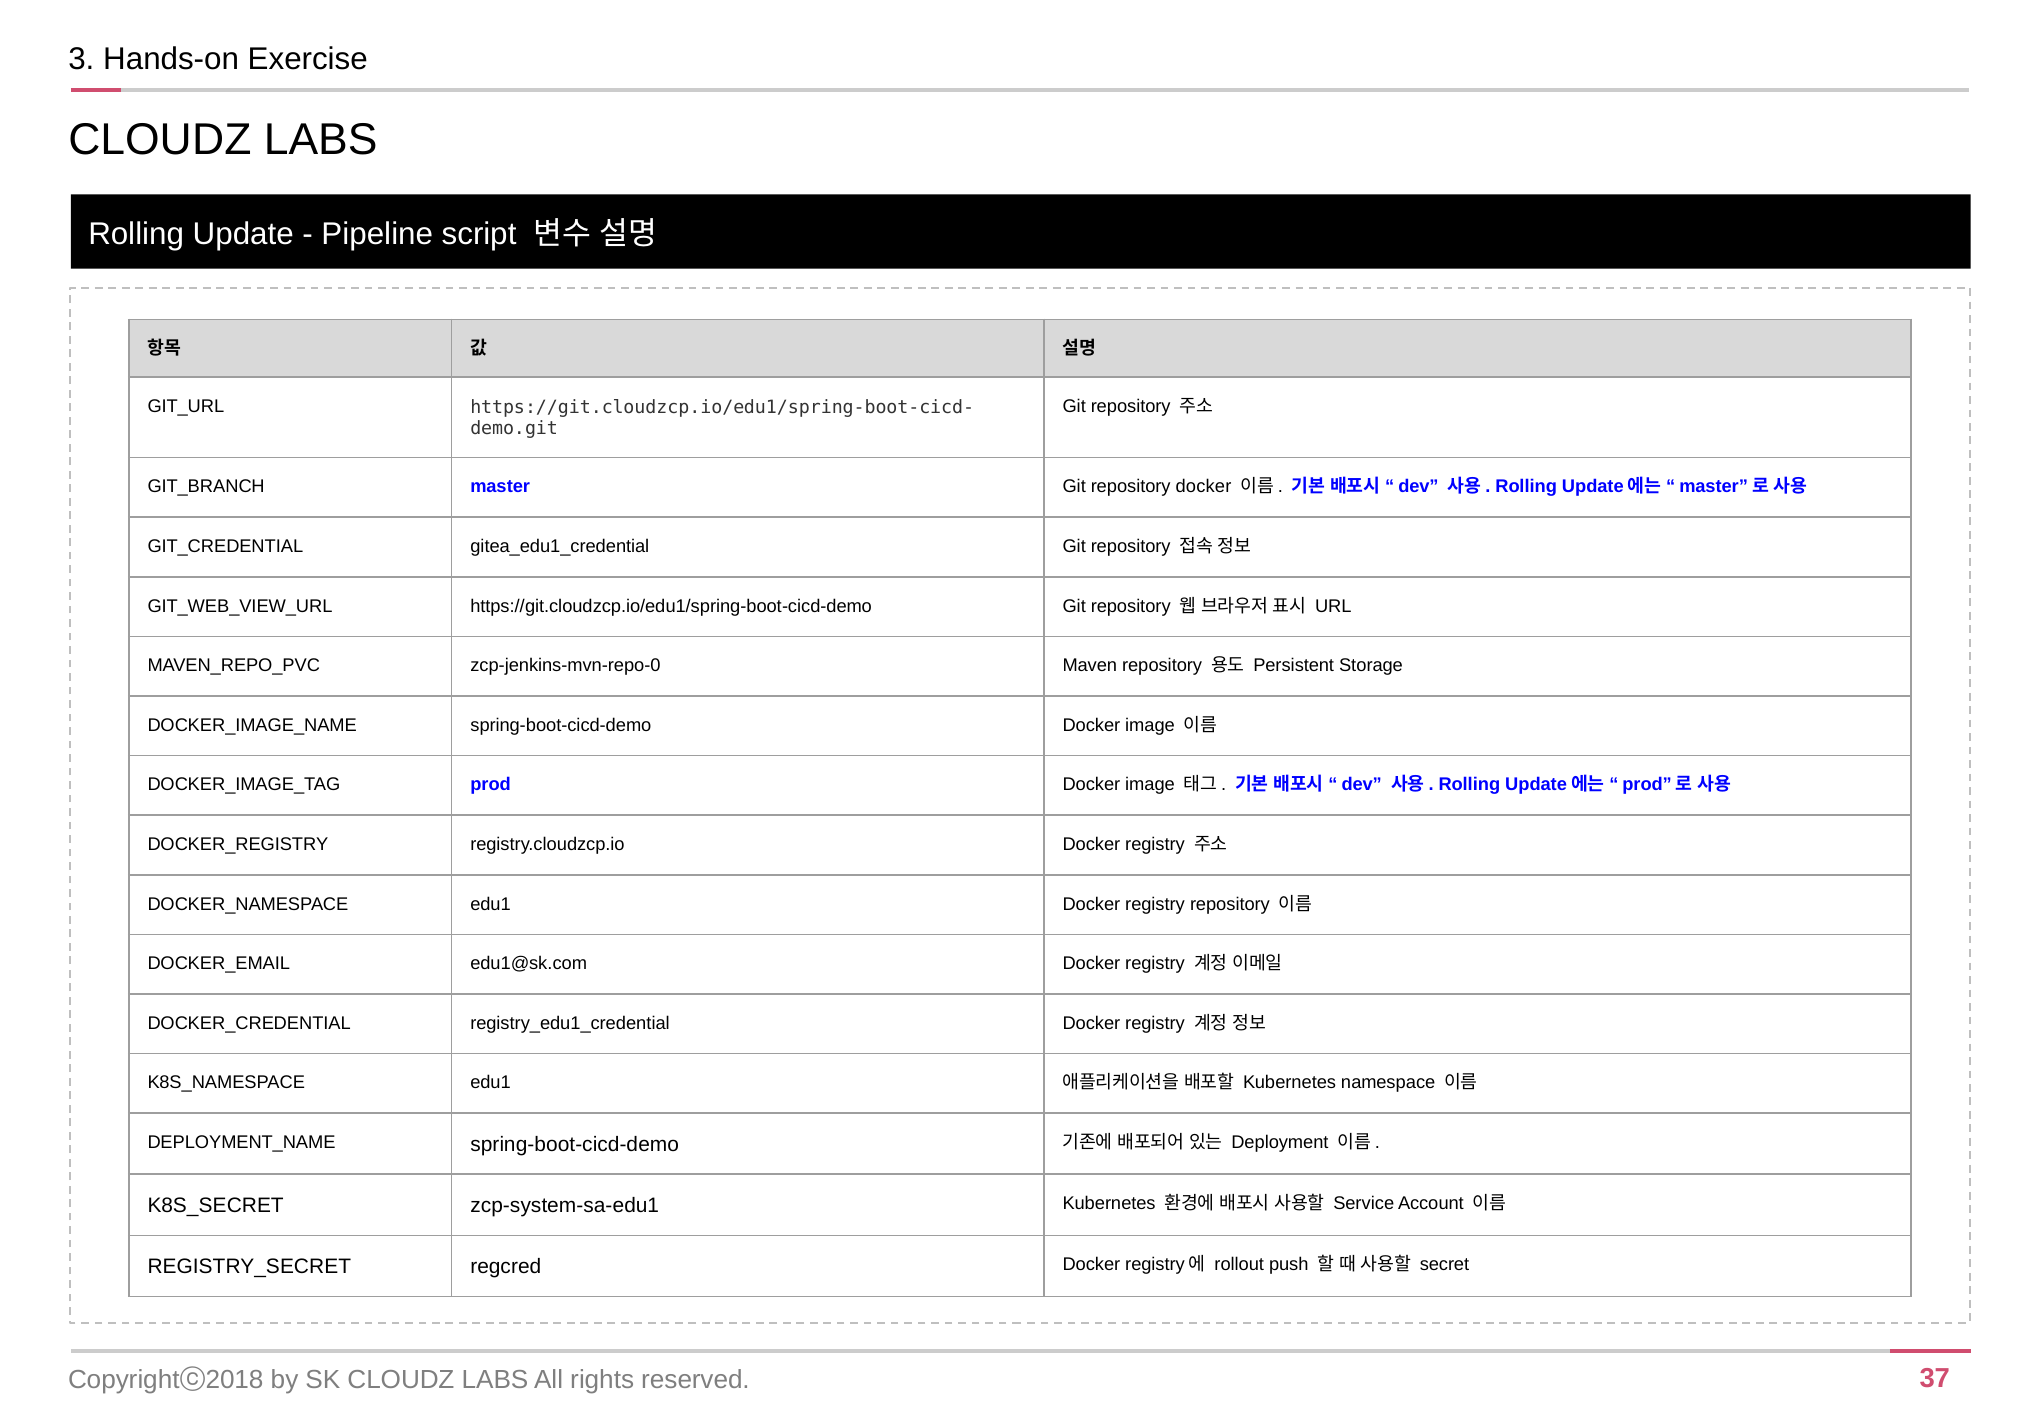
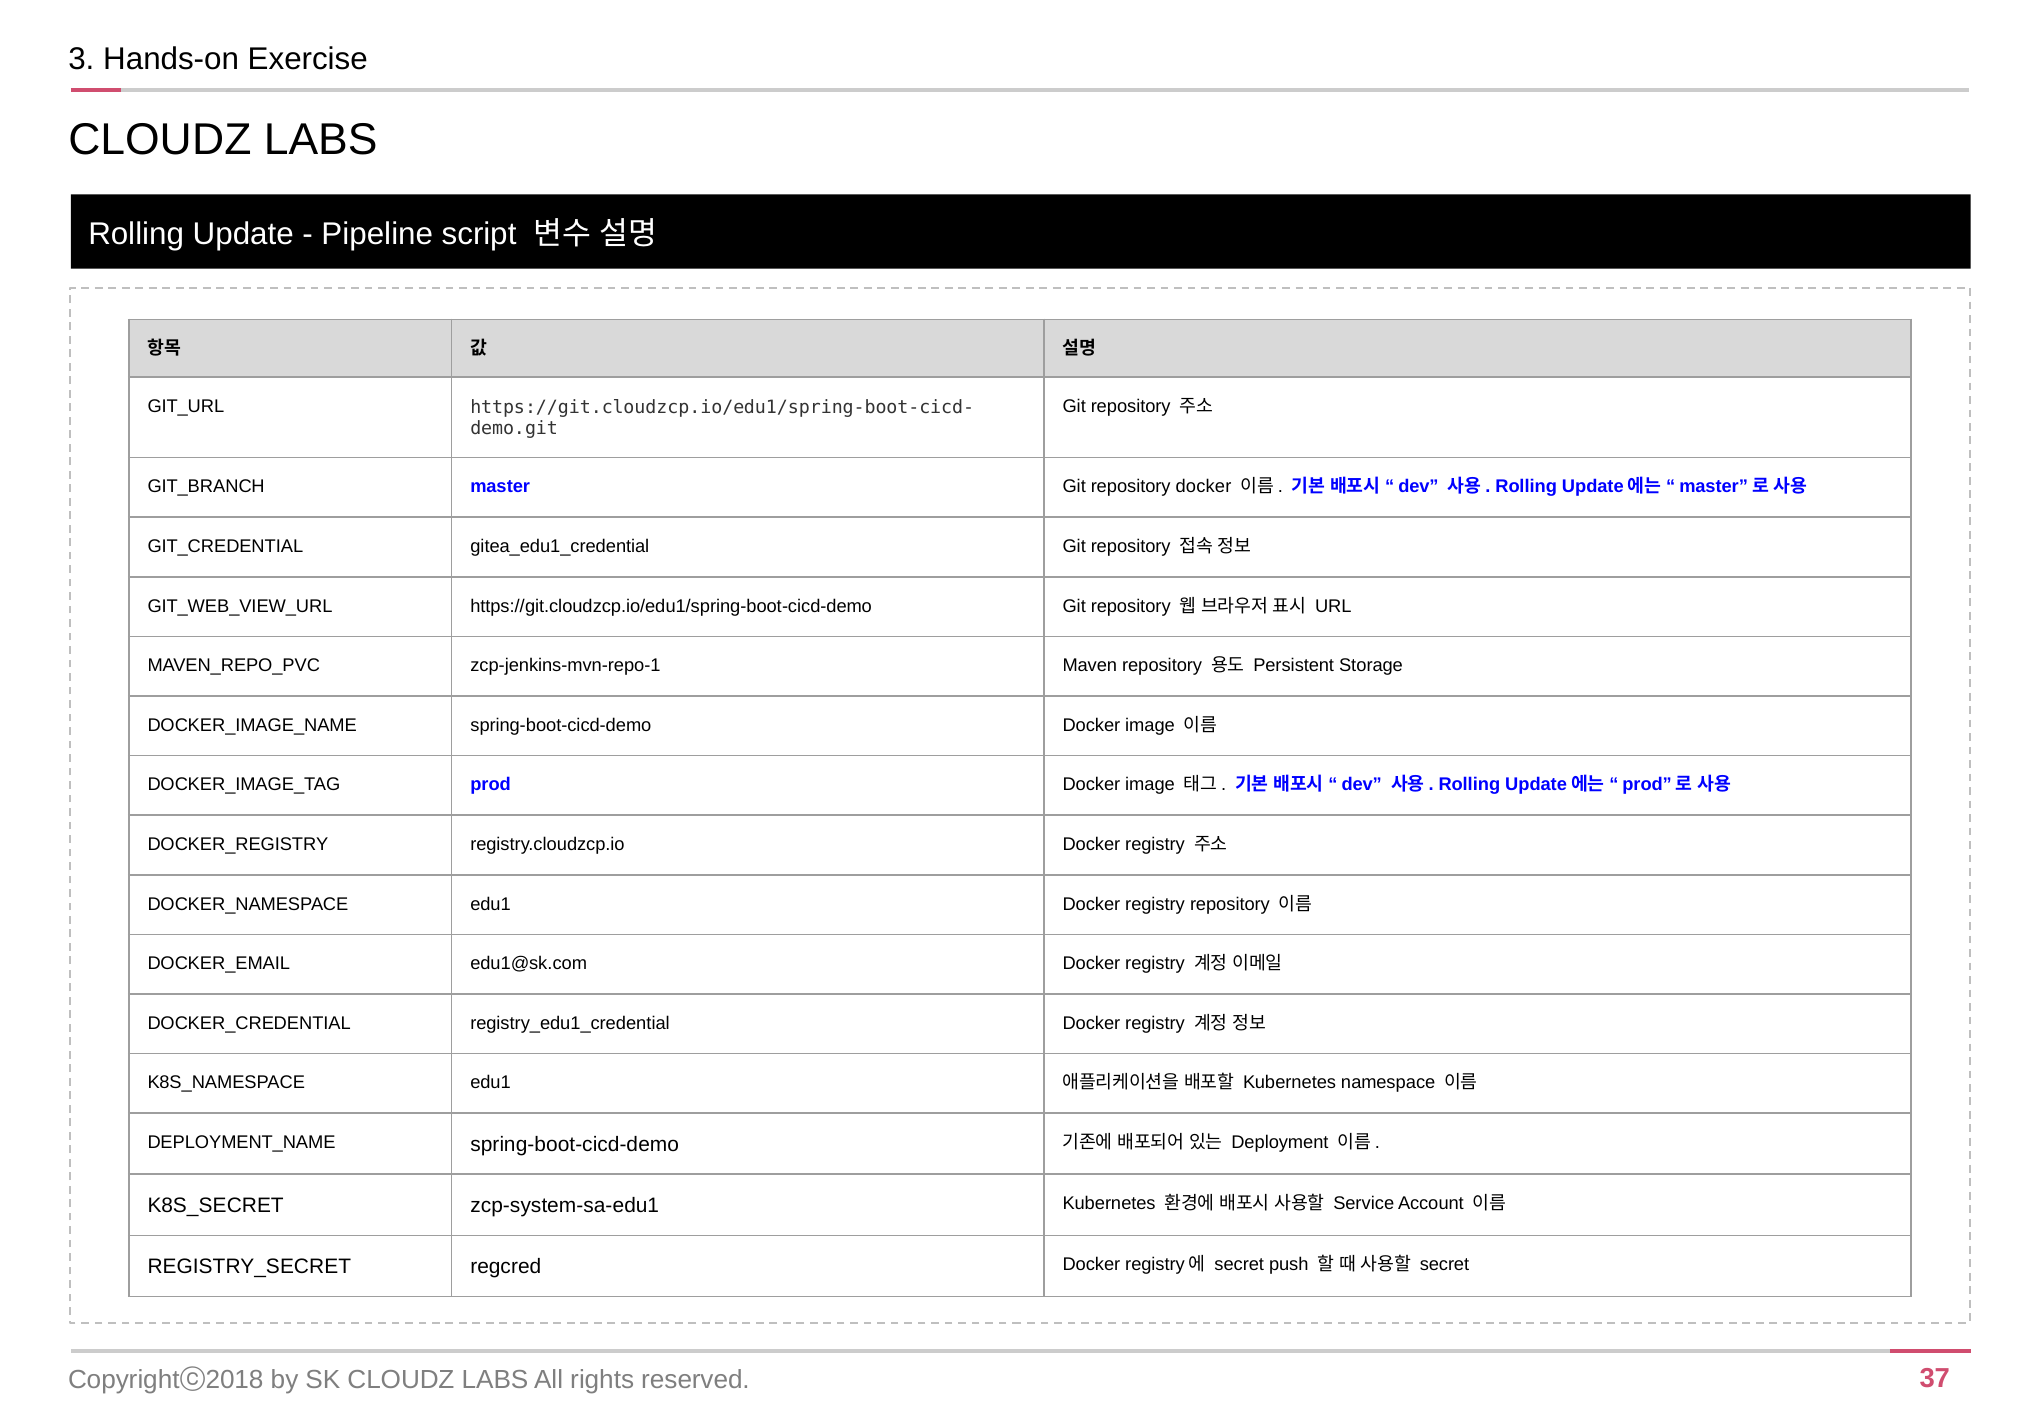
zcp-jenkins-mvn-repo-0: zcp-jenkins-mvn-repo-0 -> zcp-jenkins-mvn-repo-1 (565, 666)
rollout: rollout -> secret (1239, 1265)
